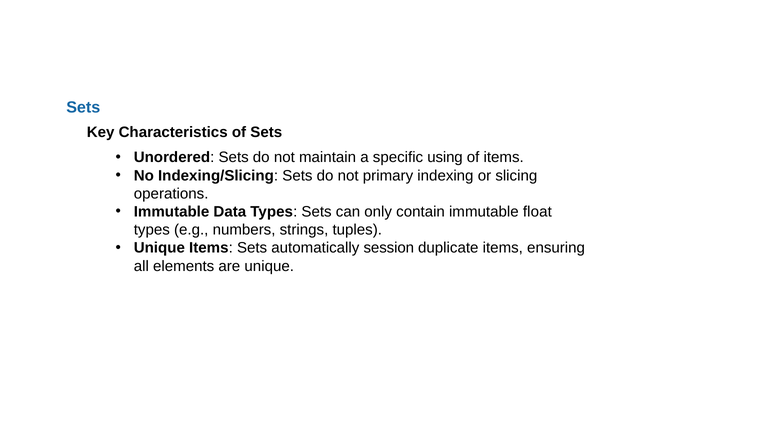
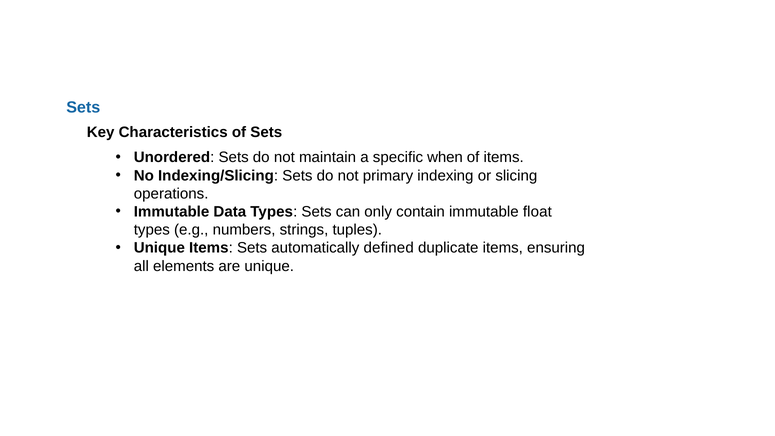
using: using -> when (445, 158)
session: session -> deﬁned (389, 248)
